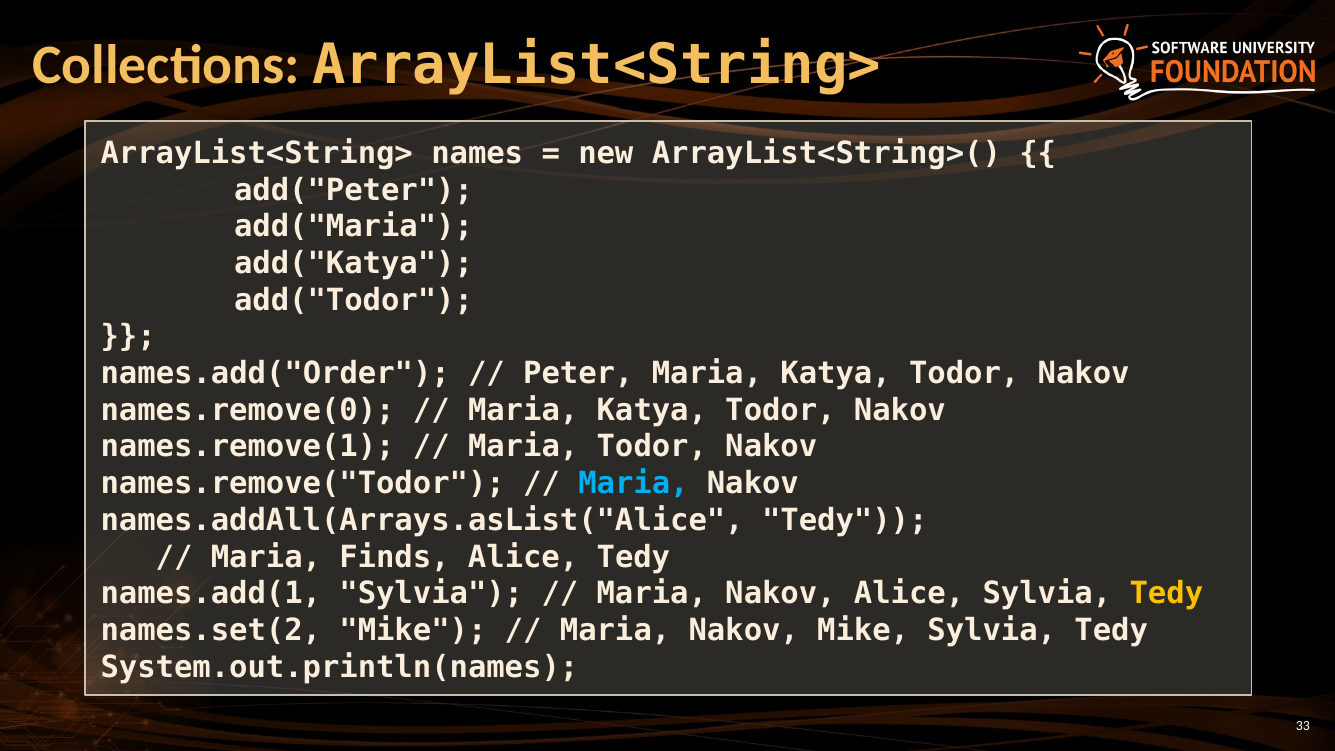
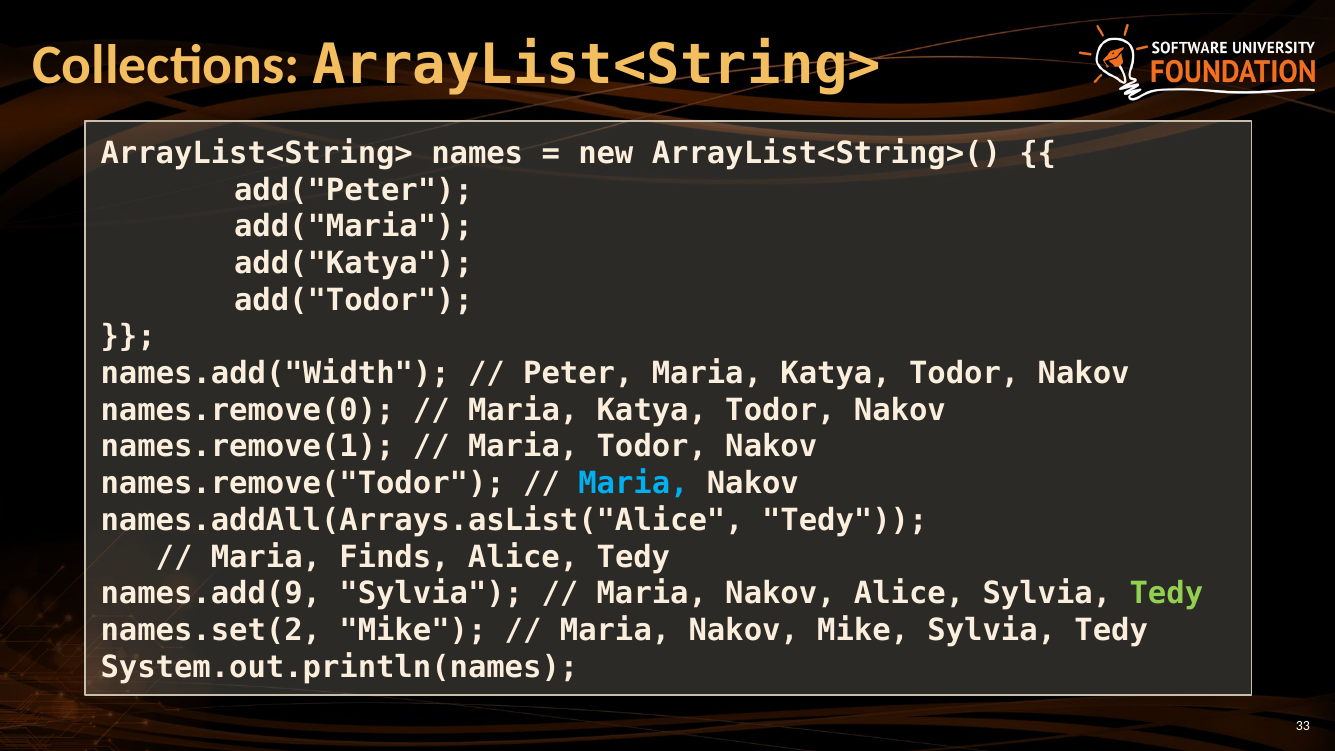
names.add("Order: names.add("Order -> names.add("Width (275, 374)
names.add(1: names.add(1 -> names.add(9 (211, 594)
Tedy colour: yellow -> light green (1166, 594)
